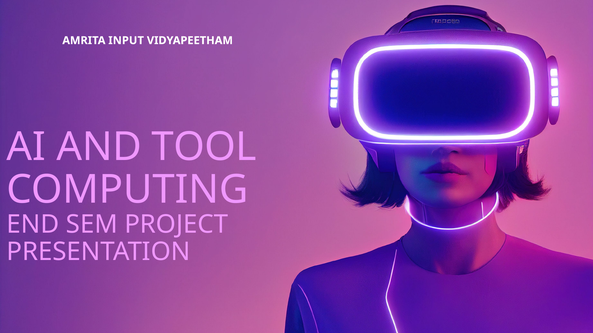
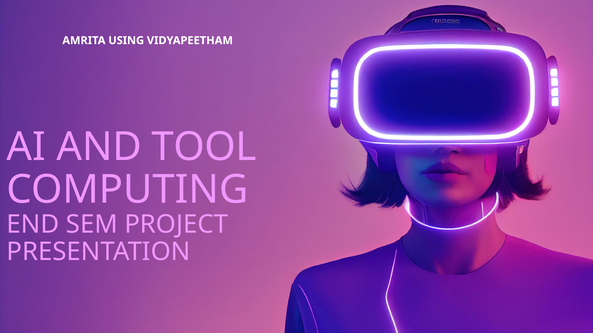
INPUT: INPUT -> USING (126, 41)
